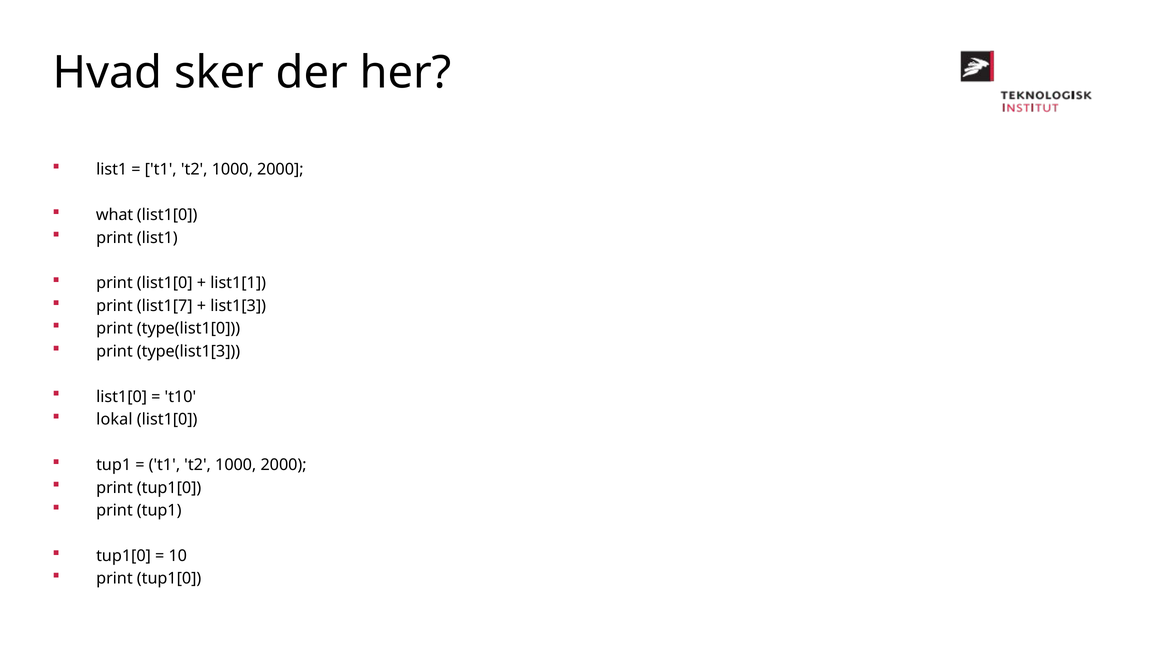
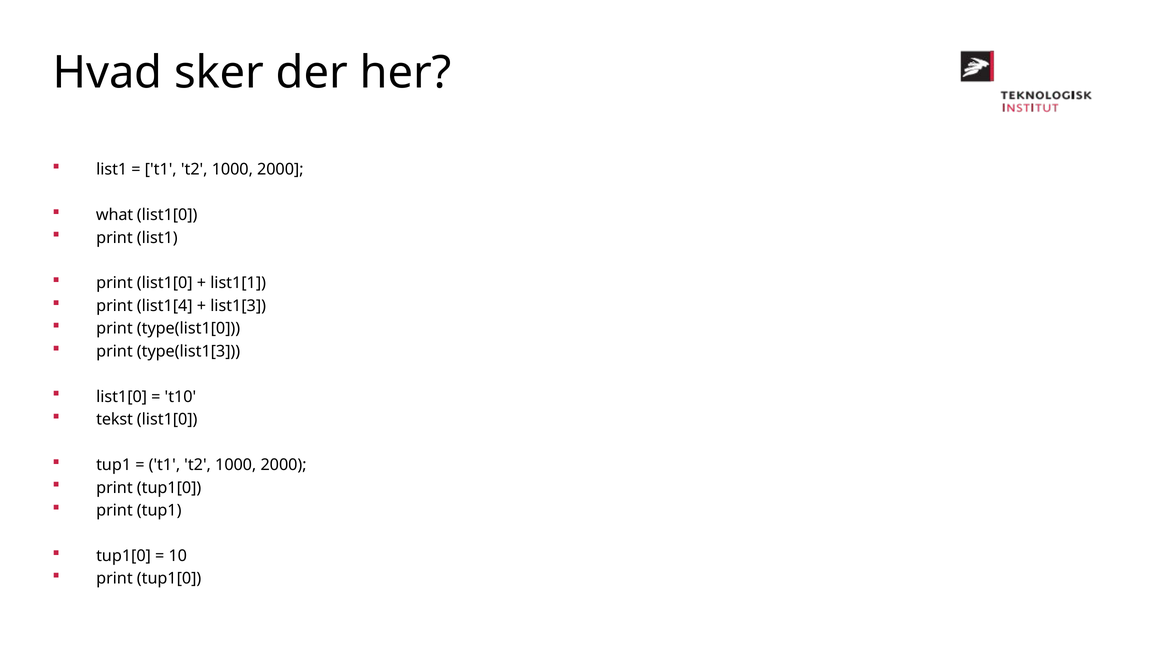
list1[7: list1[7 -> list1[4 (165, 306)
lokal: lokal -> tekst (115, 419)
